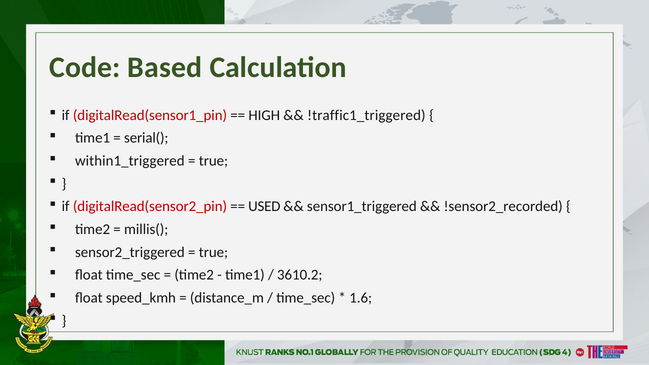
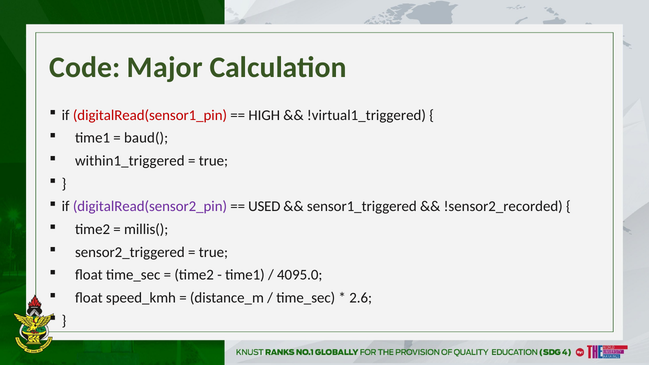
Based: Based -> Major (165, 67)
!traffic1_triggered: !traffic1_triggered -> !virtual1_triggered (366, 115)
serial(: serial( -> baud( (146, 138)
digitalRead(sensor2_pin colour: red -> purple (150, 207)
3610.2: 3610.2 -> 4095.0 (300, 275)
1.6: 1.6 -> 2.6 (361, 298)
